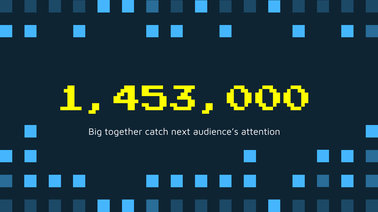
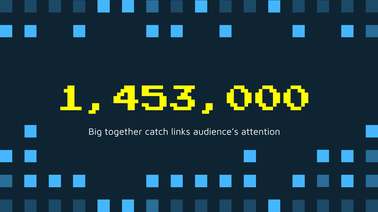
next: next -> links (181, 132)
